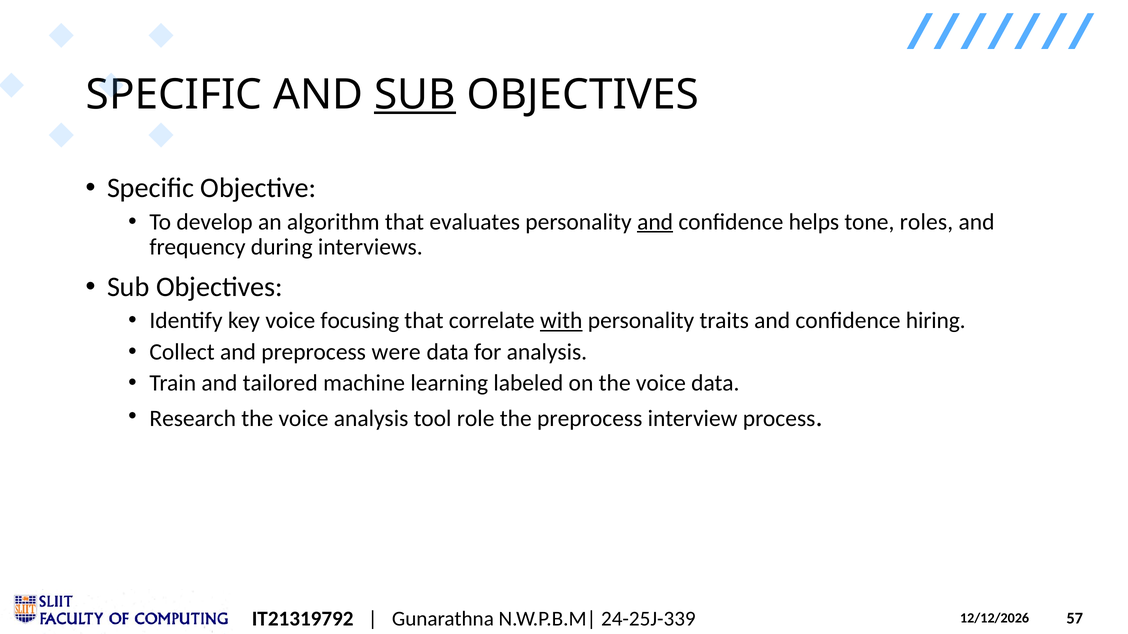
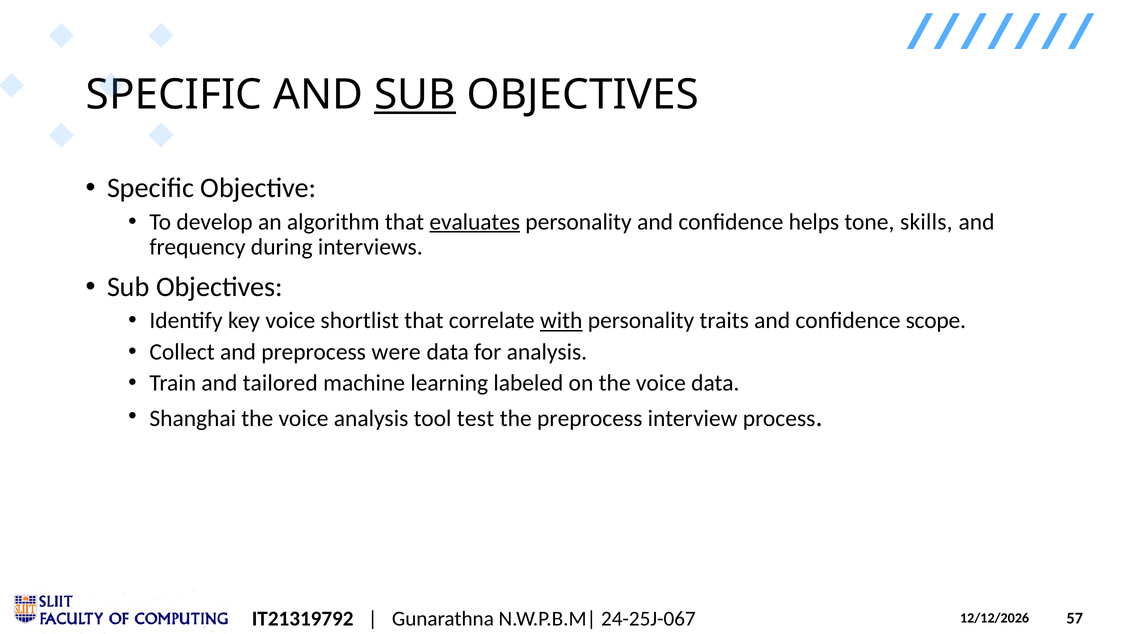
evaluates underline: none -> present (475, 222)
and underline: present -> none (655, 222)
roles: roles -> skills (926, 222)
focusing: focusing -> shortlist (360, 321)
hiring: hiring -> scope (936, 321)
Research: Research -> Shanghai (193, 419)
role: role -> test (475, 419)
24-25J-339: 24-25J-339 -> 24-25J-067 (648, 619)
